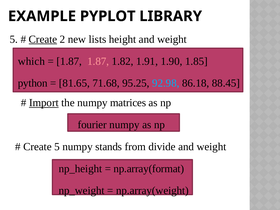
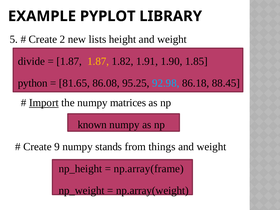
Create underline: present -> none (43, 39)
which: which -> divide (31, 61)
1.87 colour: pink -> yellow (98, 61)
71.68: 71.68 -> 86.08 (106, 83)
fourier: fourier -> known (92, 125)
Create 5: 5 -> 9 (57, 147)
divide: divide -> things (162, 147)
np.array(format: np.array(format -> np.array(frame (149, 169)
